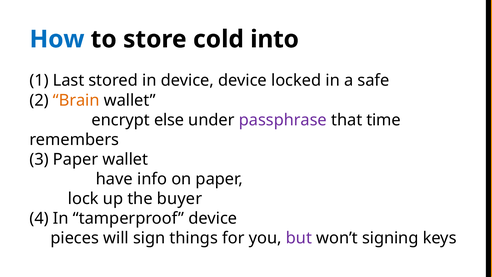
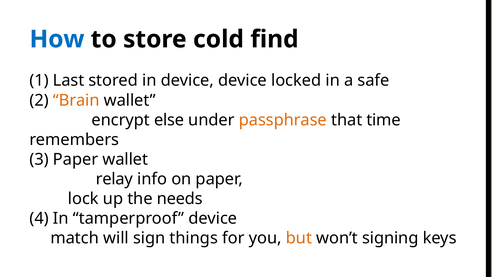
into: into -> find (274, 39)
passphrase colour: purple -> orange (283, 120)
have: have -> relay (114, 179)
buyer: buyer -> needs (180, 199)
pieces: pieces -> match (75, 238)
but colour: purple -> orange (299, 238)
